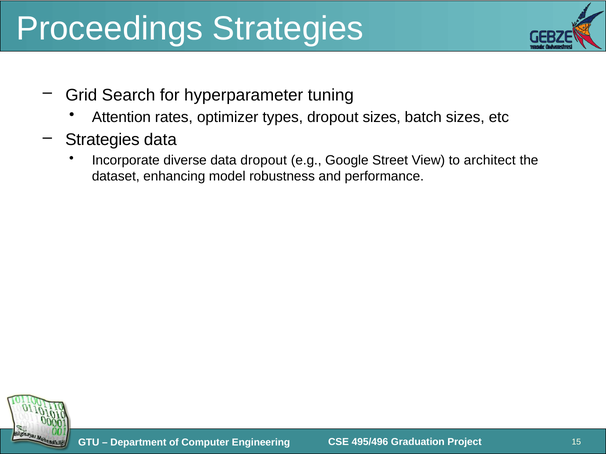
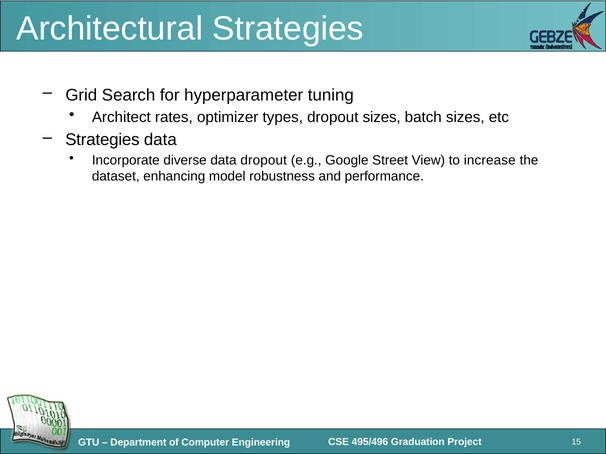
Proceedings: Proceedings -> Architectural (110, 29)
Attention: Attention -> Architect (121, 117)
architect: architect -> increase (490, 161)
